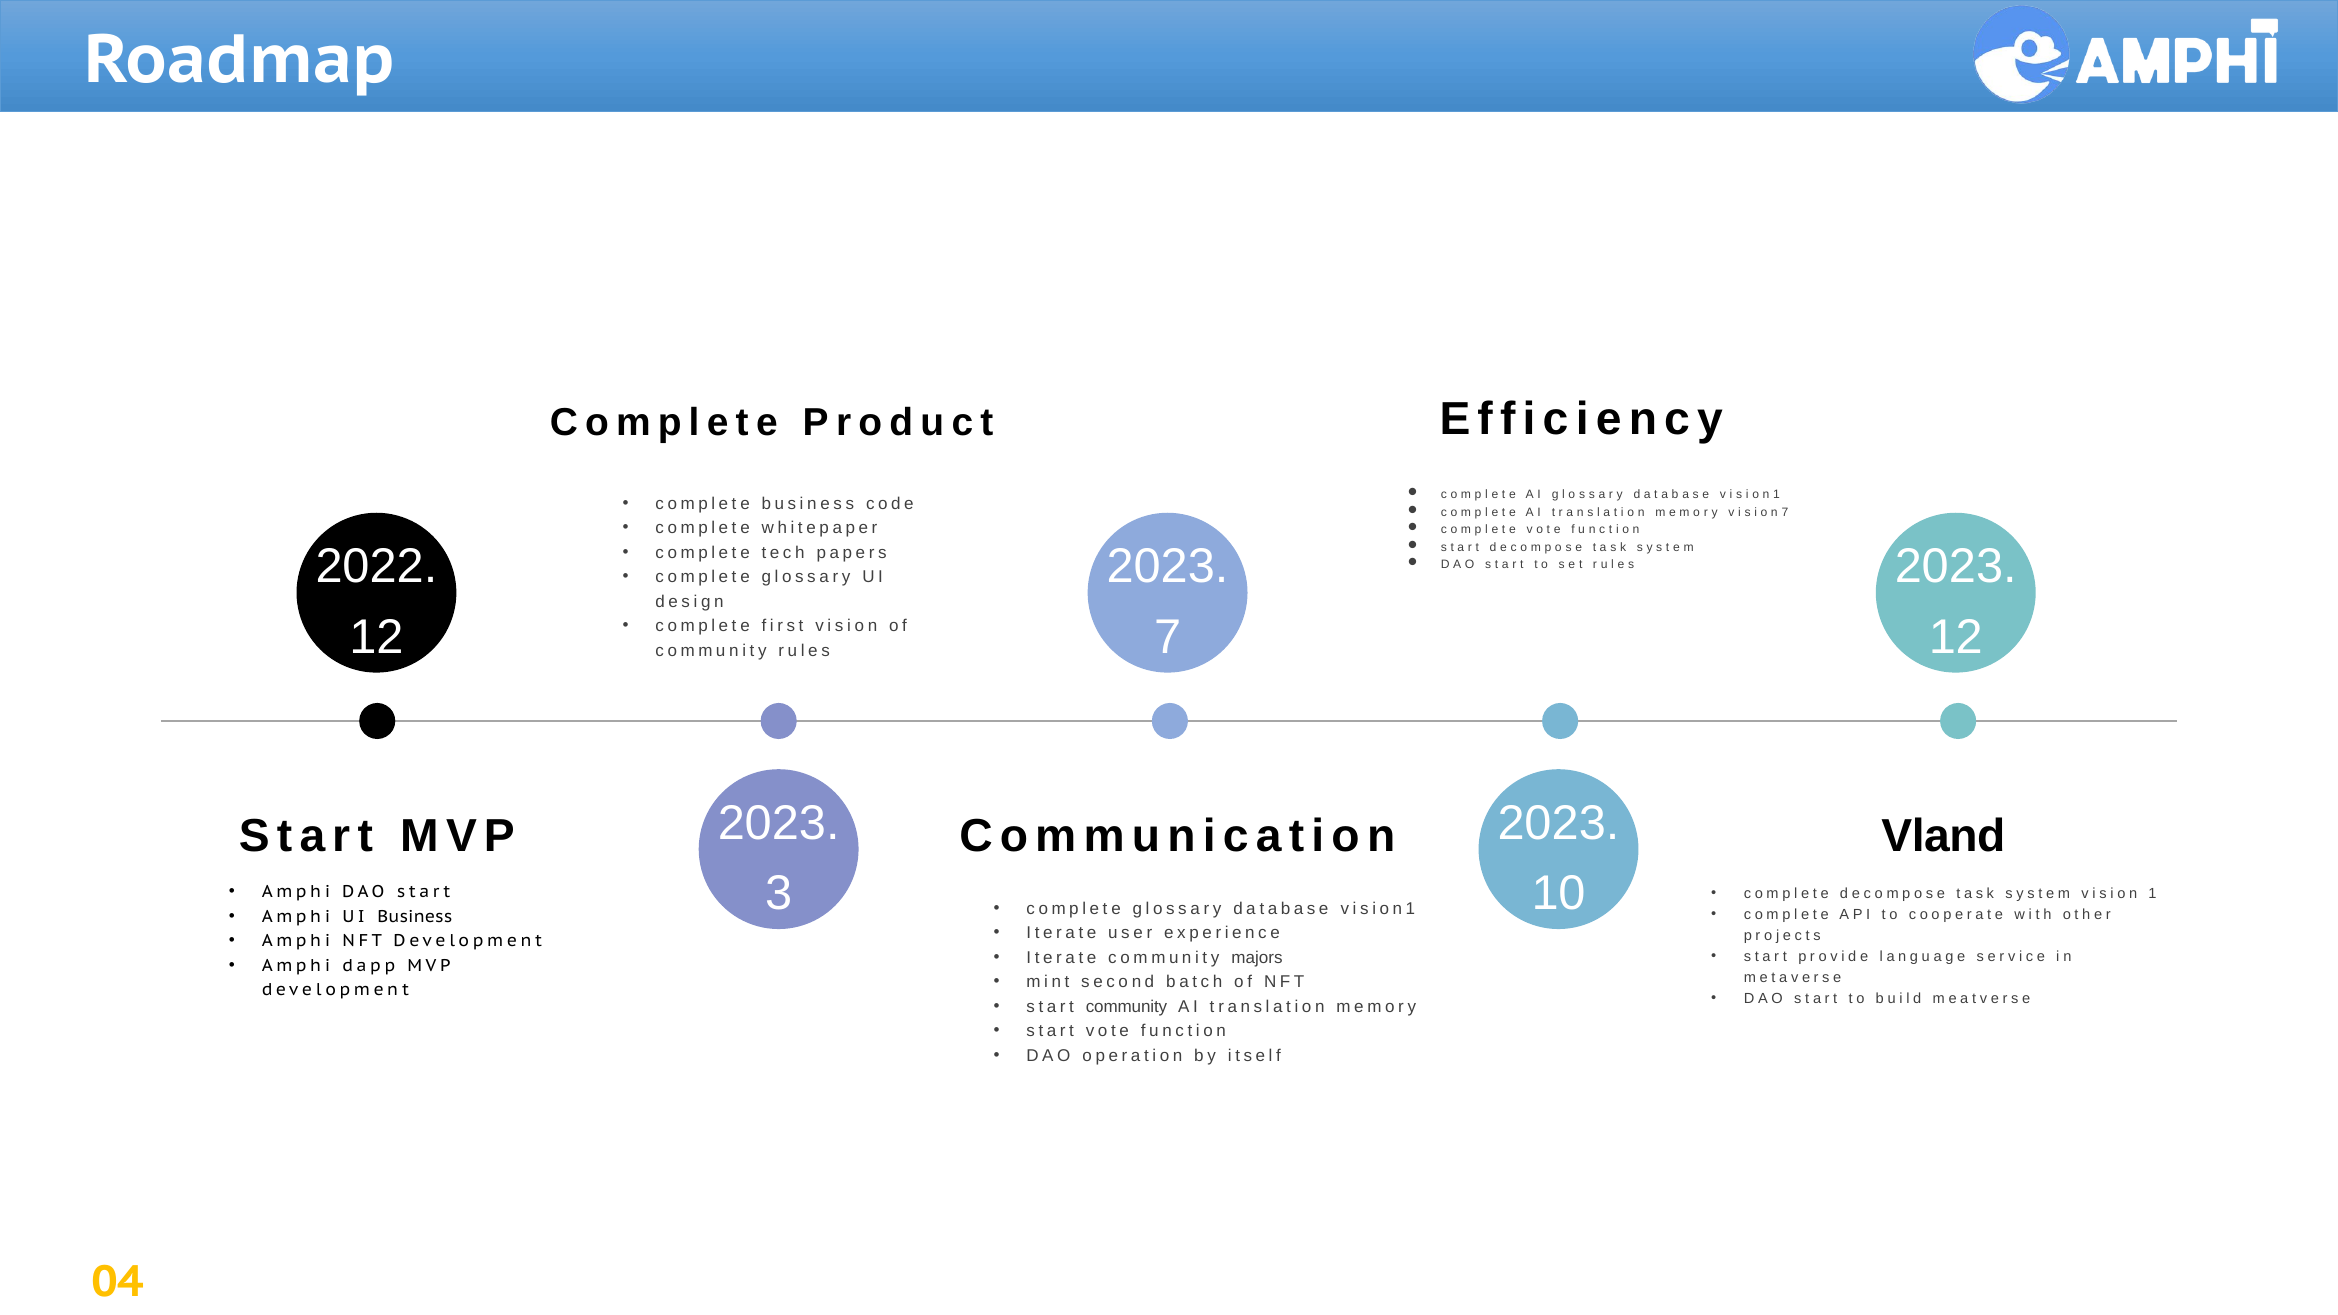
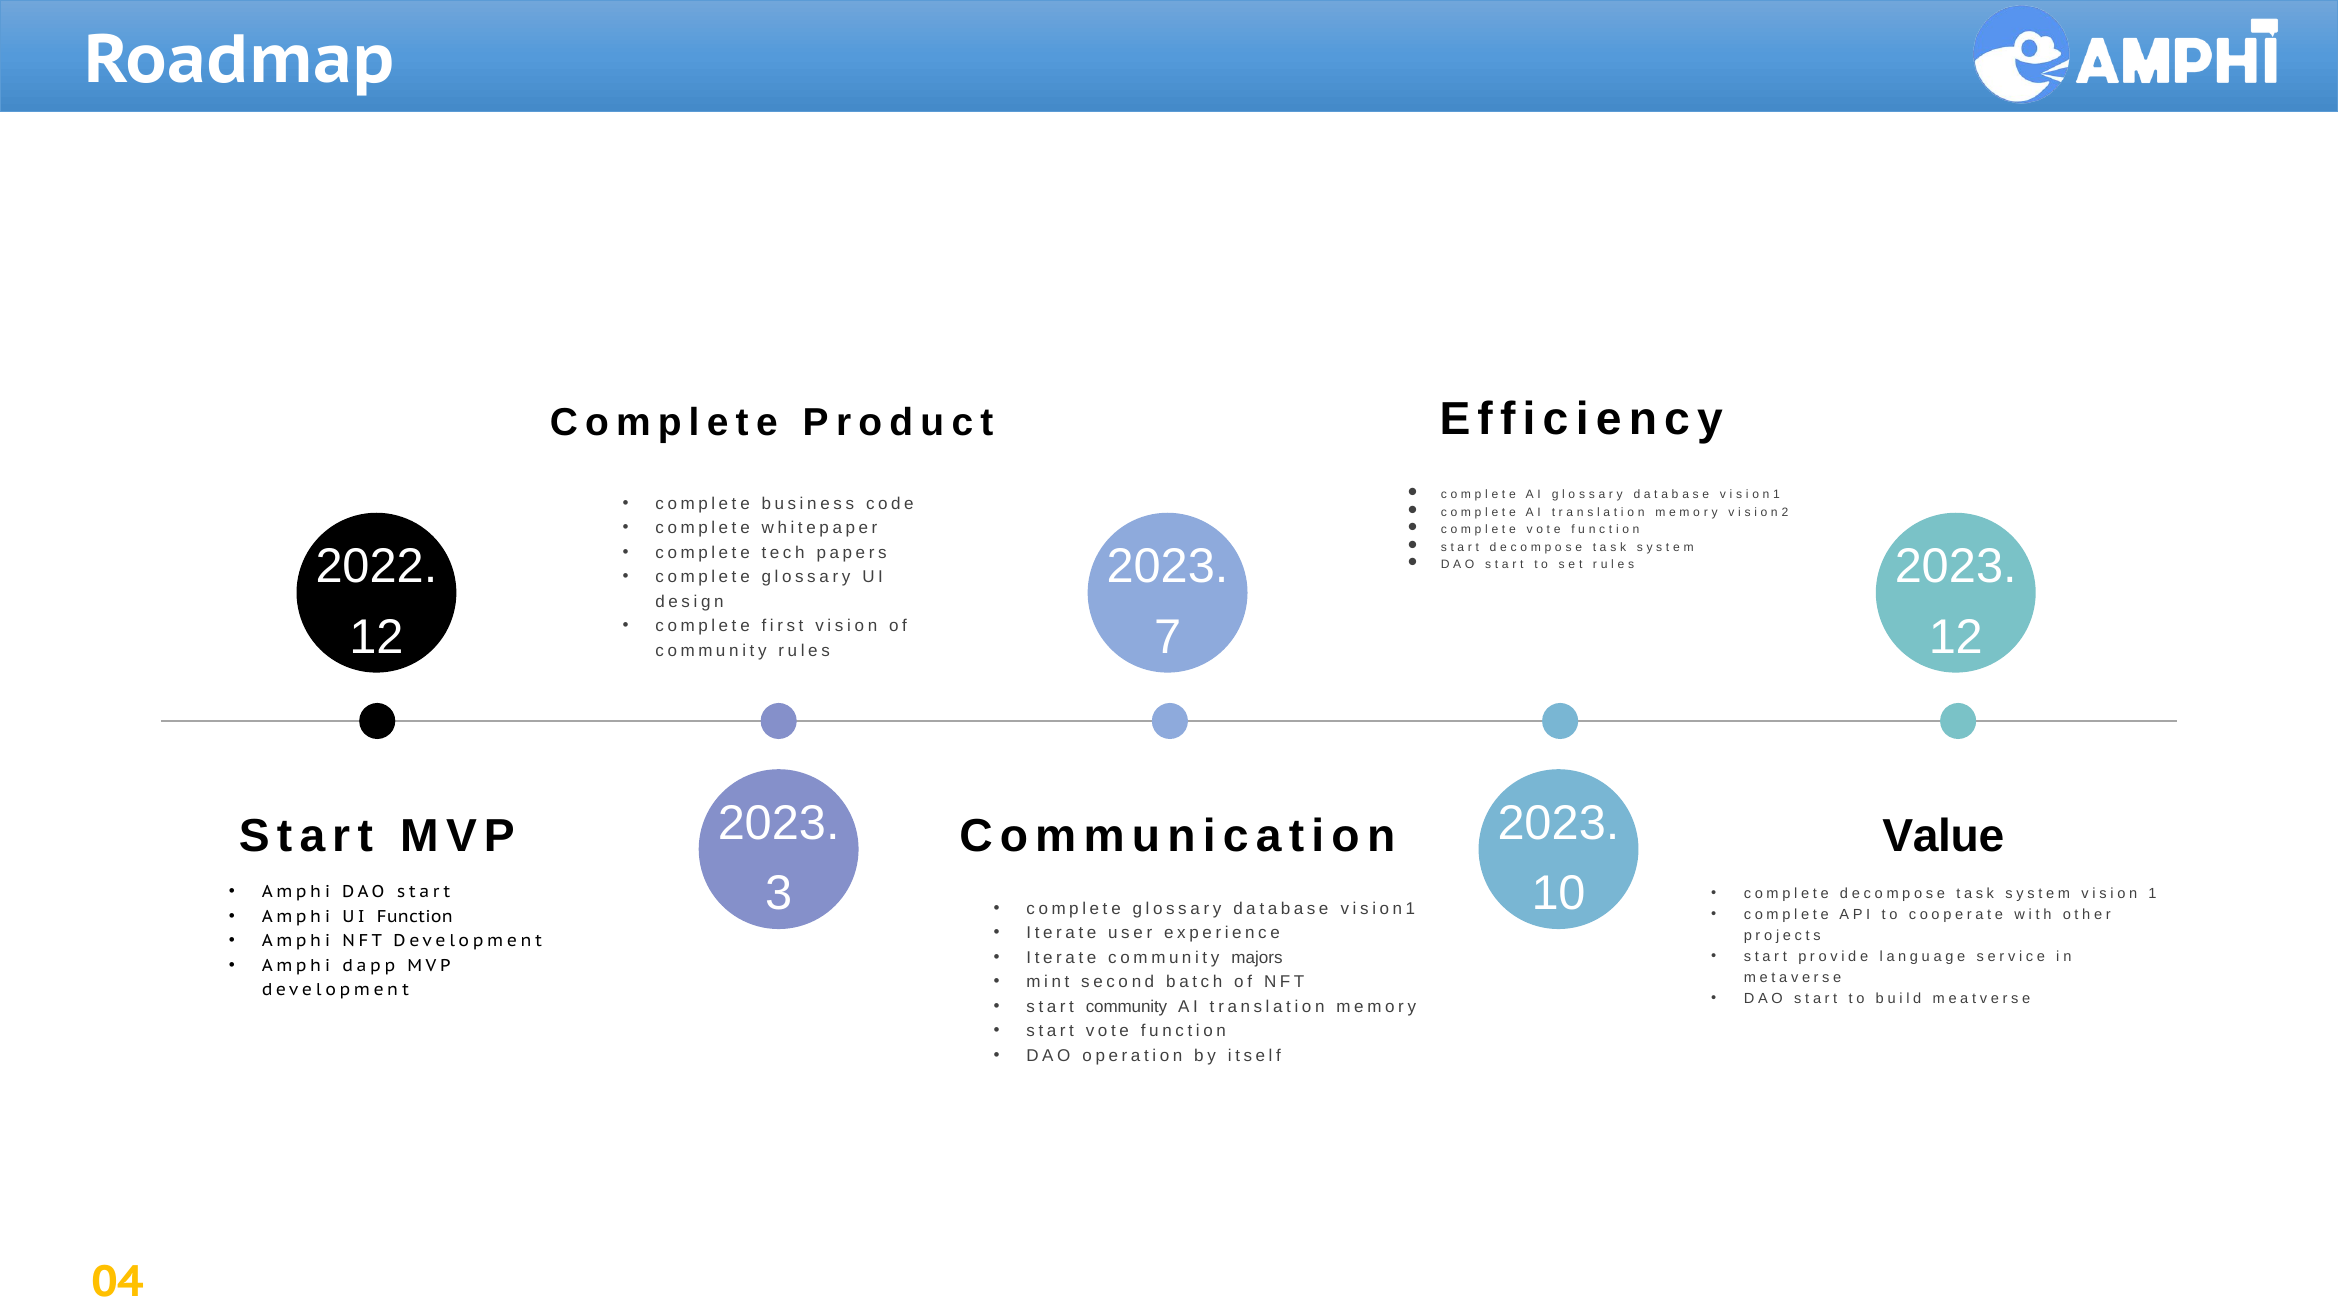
7: 7 -> 2 (1785, 512)
Vland: Vland -> Value (1943, 836)
UI Business: Business -> Function (415, 917)
